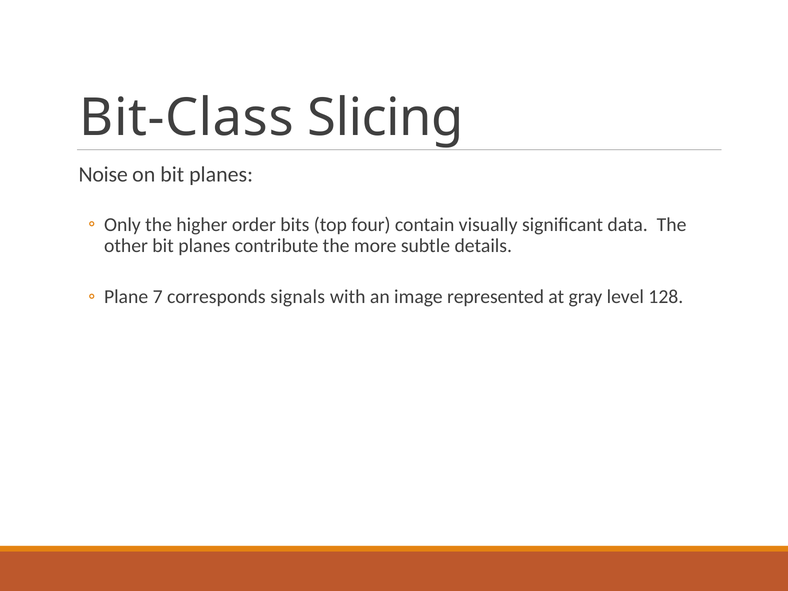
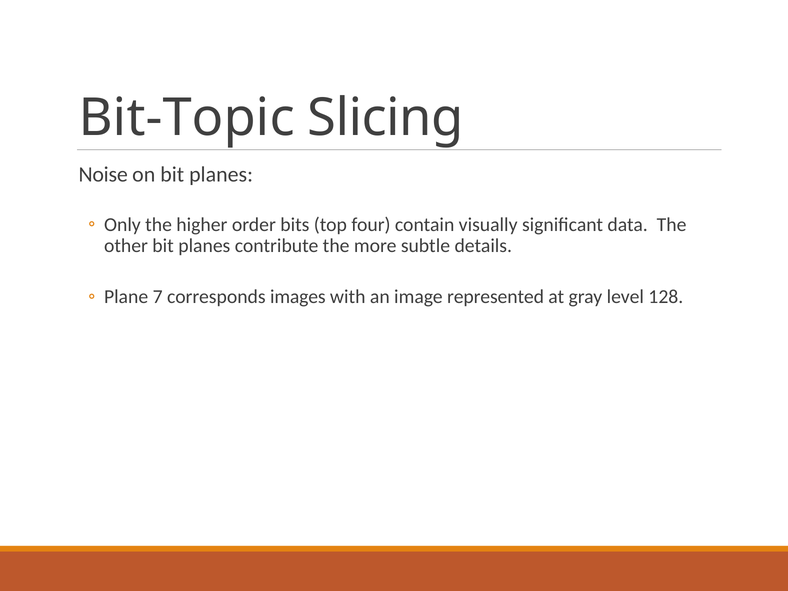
Bit-Class: Bit-Class -> Bit-Topic (187, 118)
signals: signals -> images (298, 297)
